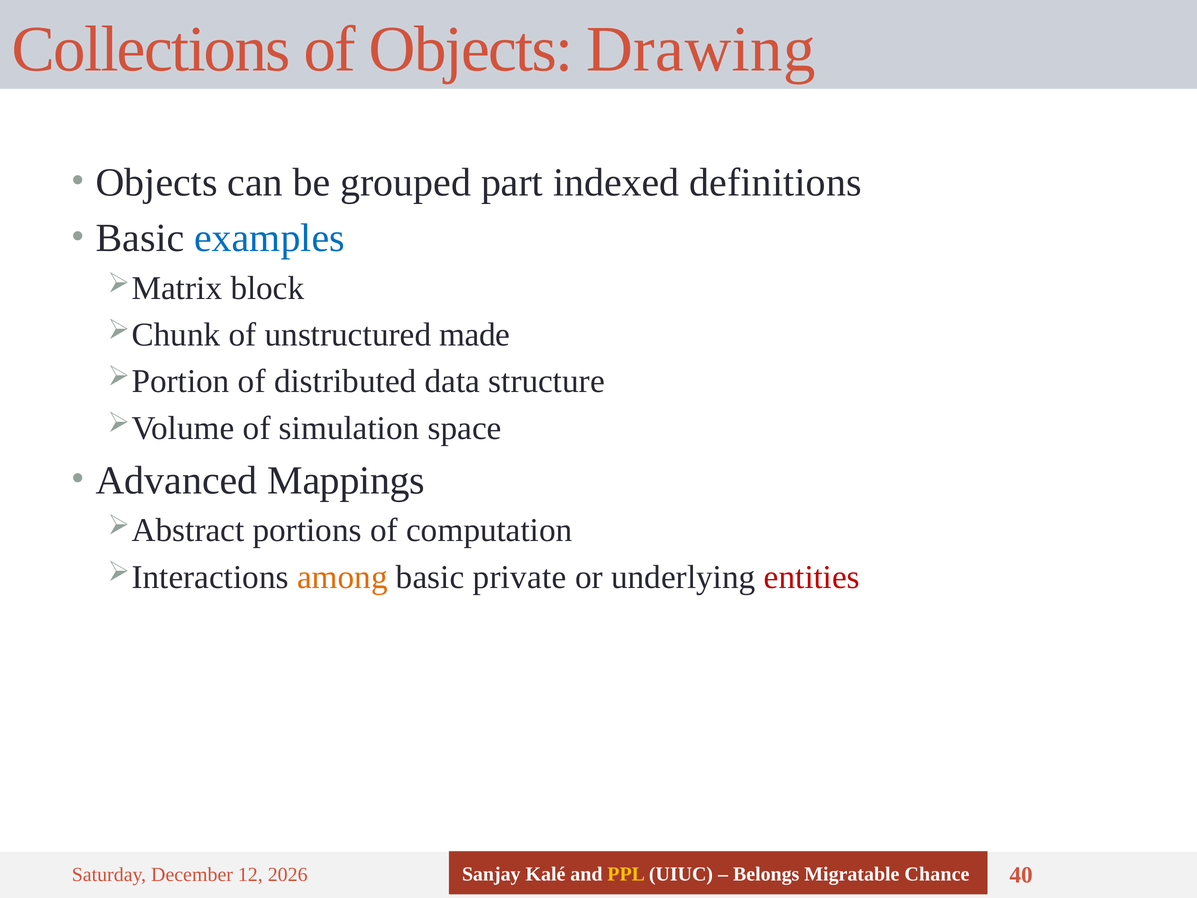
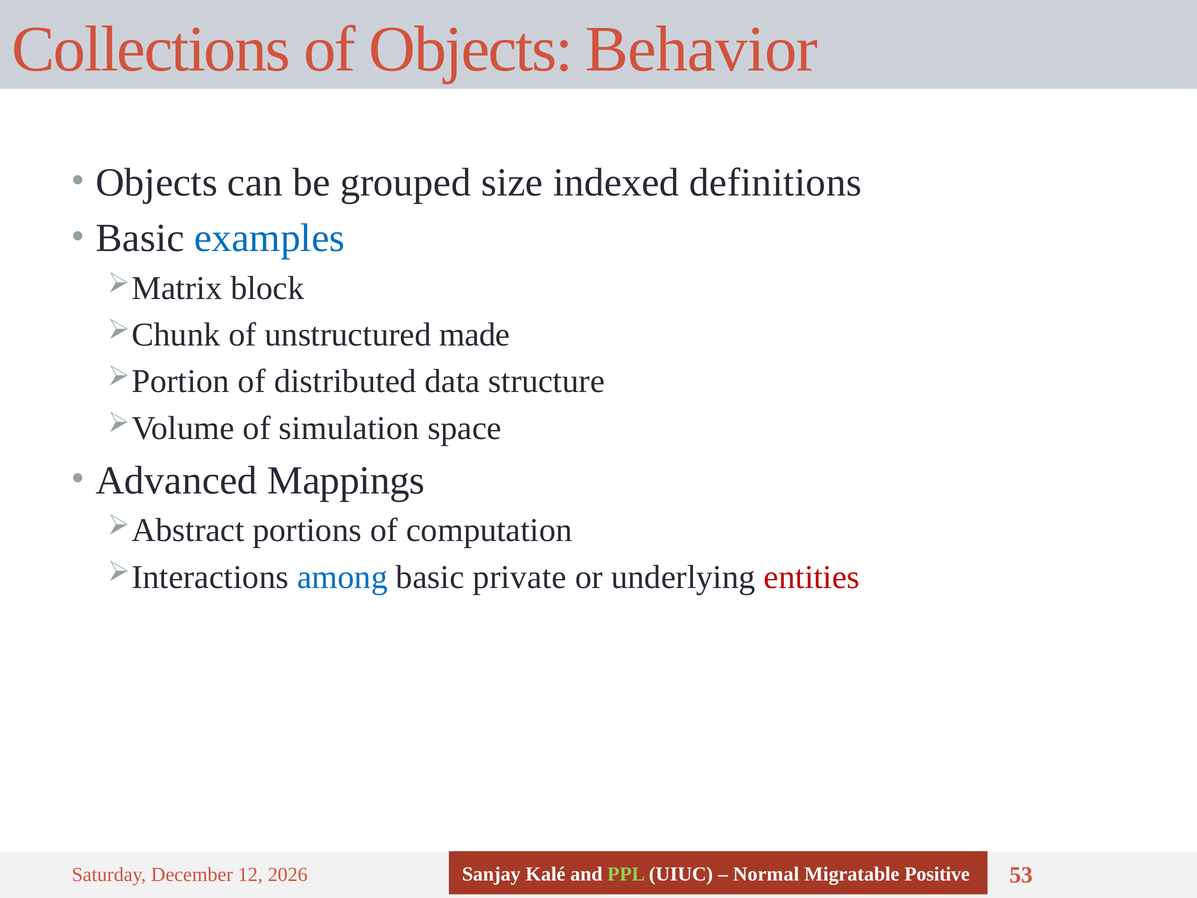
Drawing: Drawing -> Behavior (701, 49)
part: part -> size (512, 182)
among colour: orange -> blue (342, 577)
PPL colour: yellow -> light green (626, 874)
Belongs: Belongs -> Normal (766, 874)
Chance: Chance -> Positive (937, 874)
40: 40 -> 53 (1021, 875)
